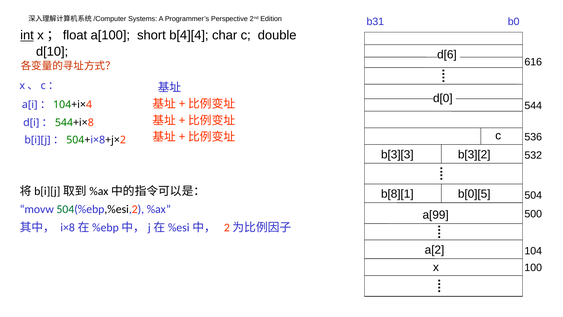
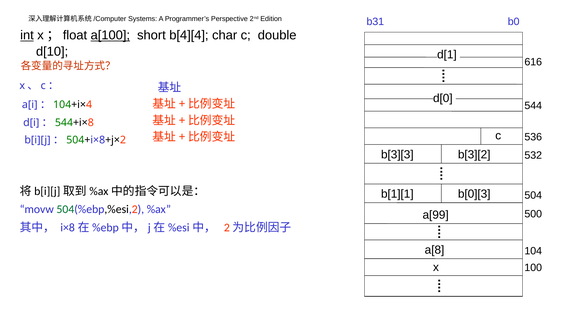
a[100 underline: none -> present (110, 35)
d[6: d[6 -> d[1 (447, 55)
b[8][1: b[8][1 -> b[1][1 (397, 194)
b[0][5: b[0][5 -> b[0][3 (474, 194)
a[2: a[2 -> a[8 (435, 250)
